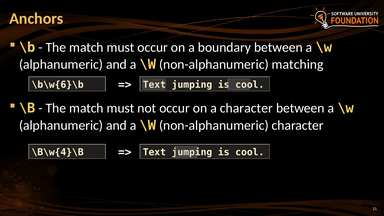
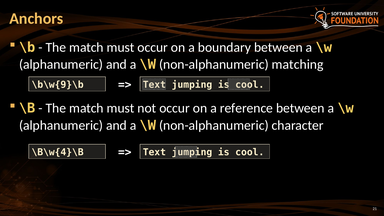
\b\w{6}\b: \b\w{6}\b -> \b\w{9}\b (58, 85)
a character: character -> reference (246, 108)
